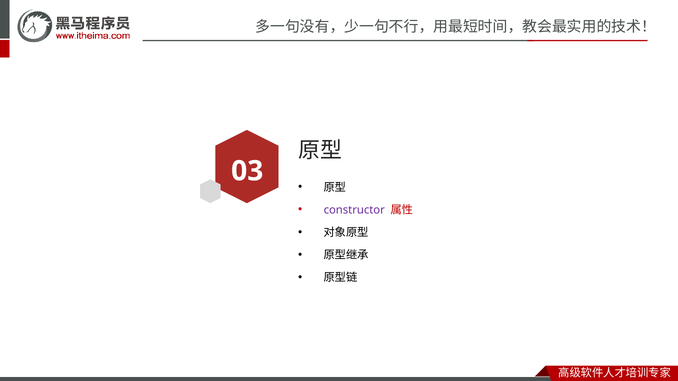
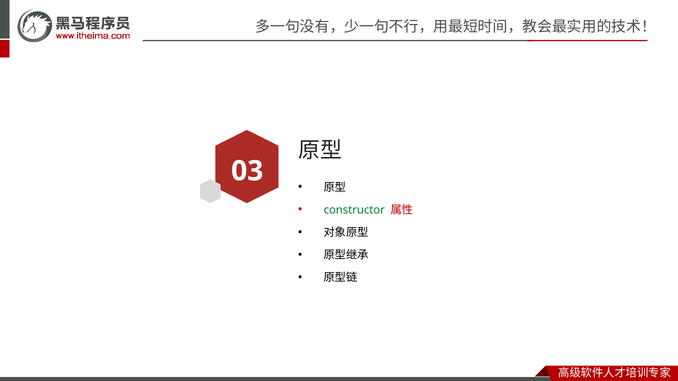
constructor colour: purple -> green (354, 210)
